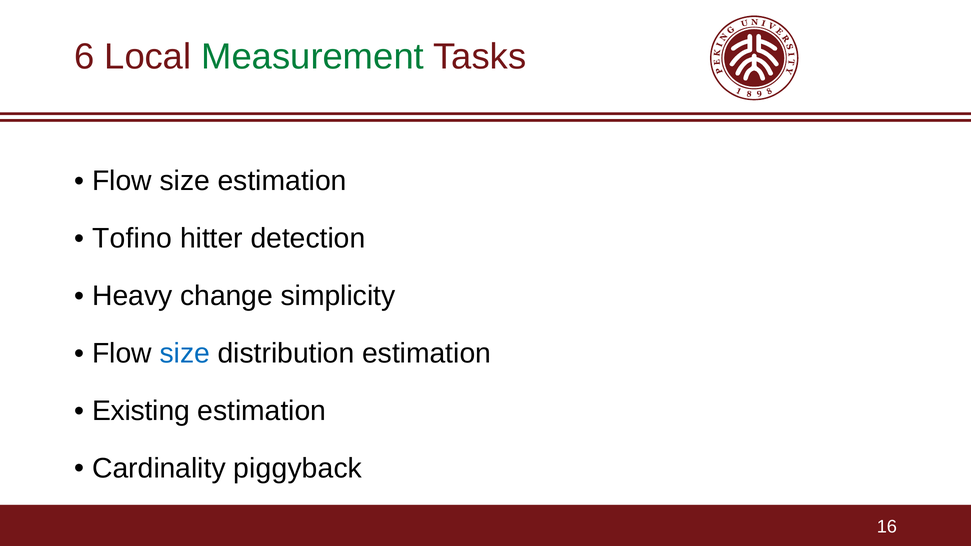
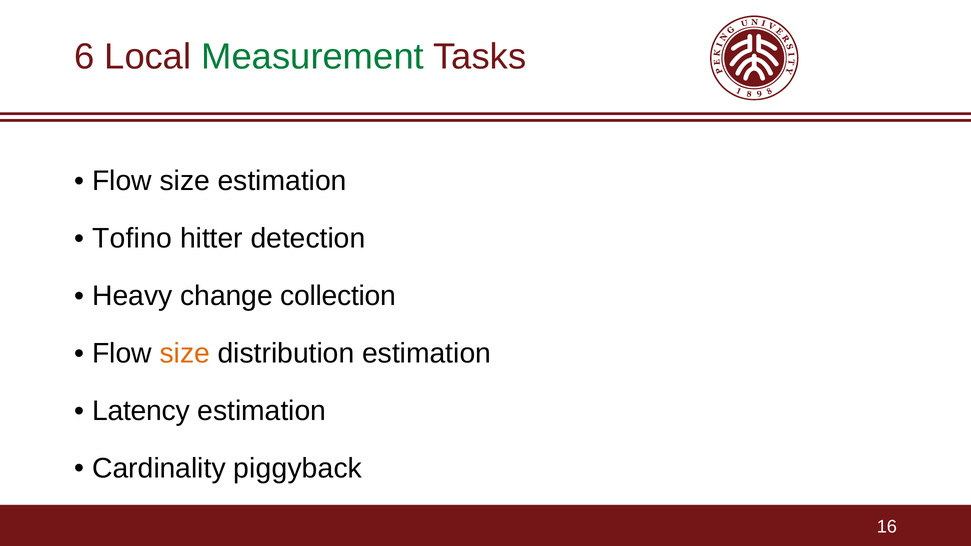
simplicity: simplicity -> collection (338, 296)
size colour: blue -> orange (185, 353)
Existing: Existing -> Latency (141, 411)
